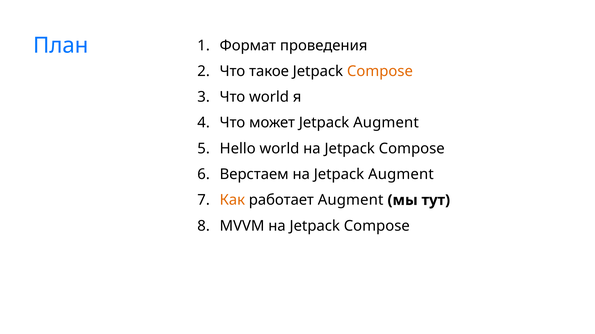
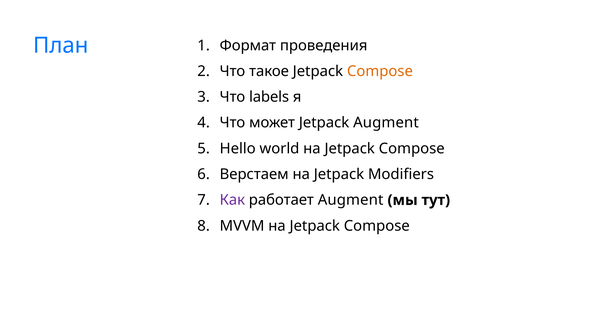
Что world: world -> labels (269, 97)
на Jetpack Augment: Augment -> Modifiers (401, 175)
Как colour: orange -> purple (232, 200)
